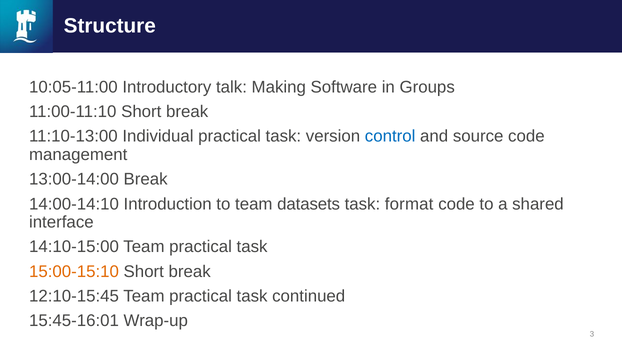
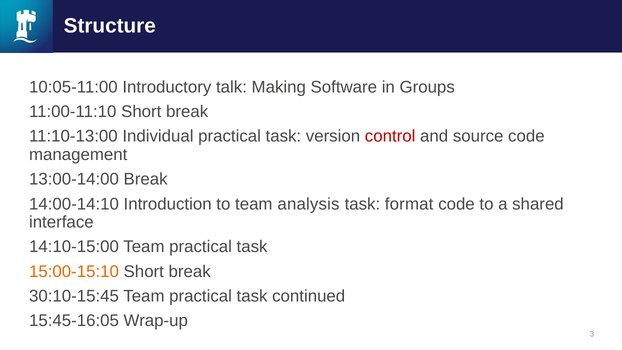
control colour: blue -> red (390, 136)
datasets: datasets -> analysis (308, 204)
12:10-15:45: 12:10-15:45 -> 30:10-15:45 (74, 296)
15:45-16:01: 15:45-16:01 -> 15:45-16:05 (74, 321)
